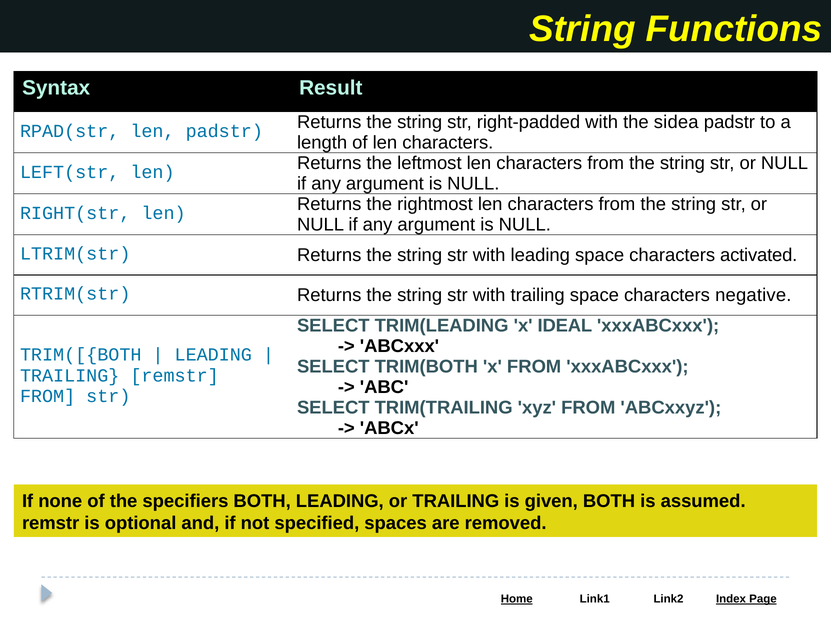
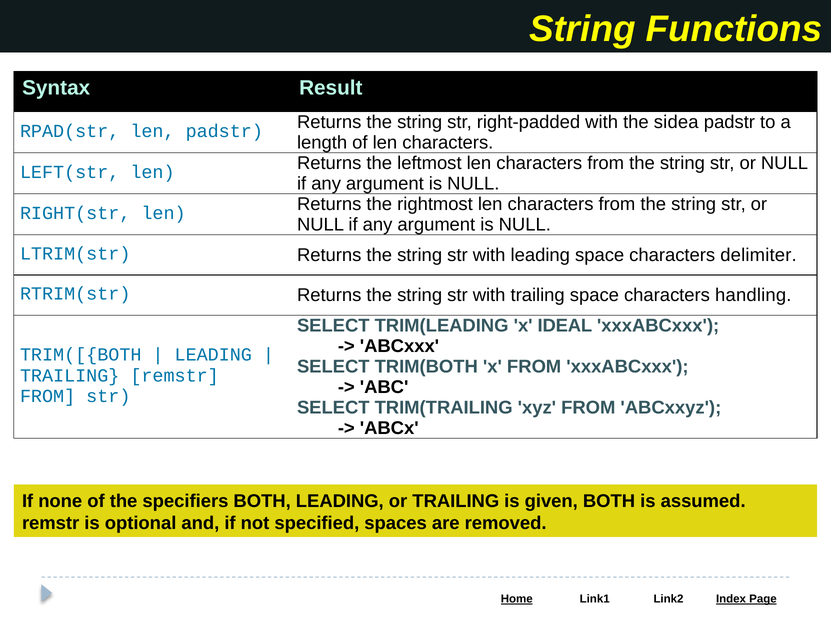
activated: activated -> delimiter (758, 255)
negative: negative -> handling (753, 295)
